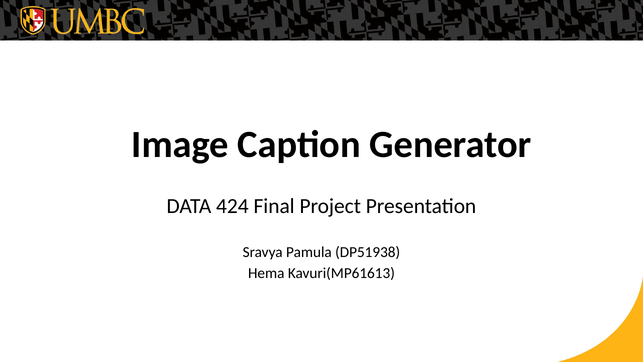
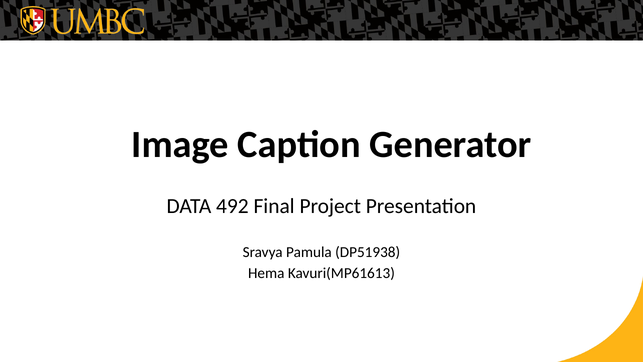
424: 424 -> 492 (232, 206)
